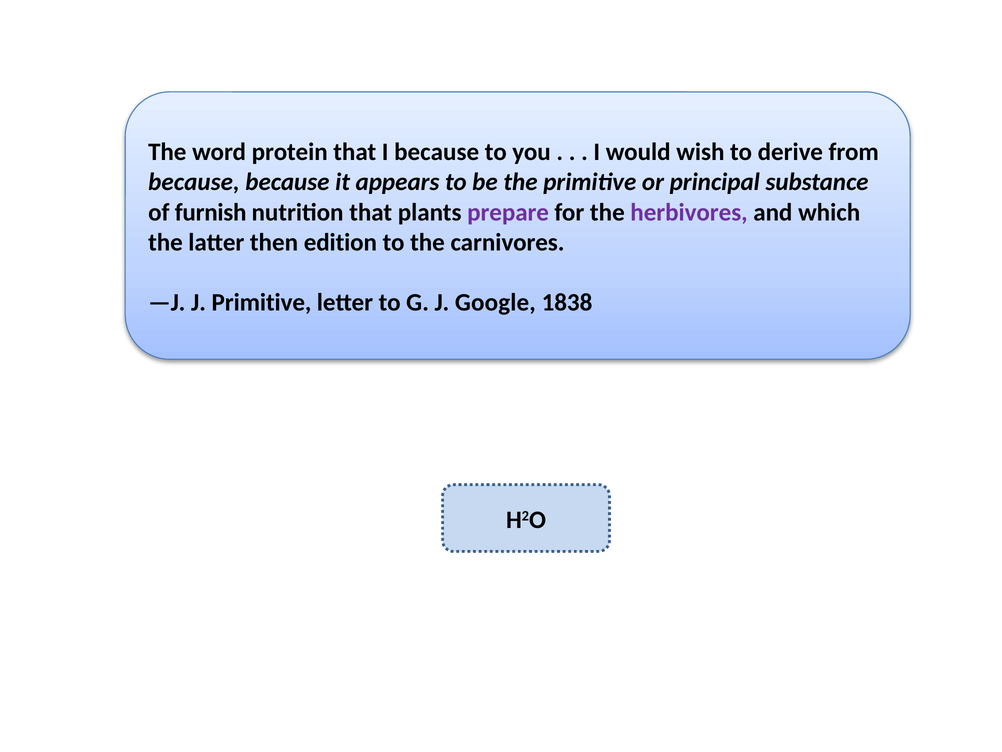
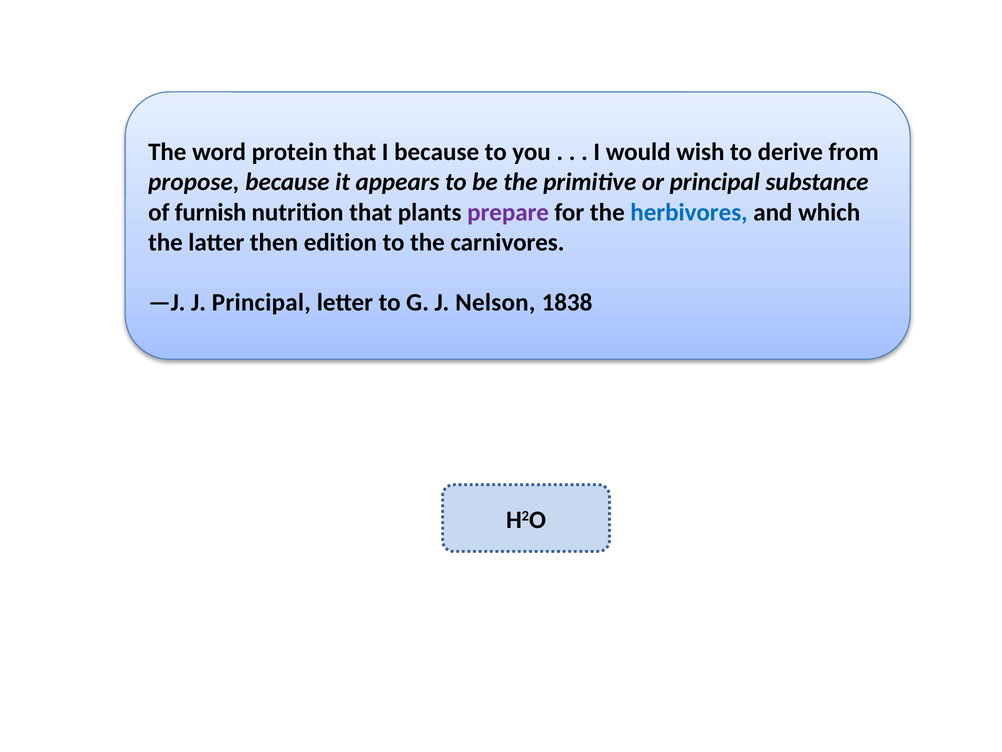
because: because -> propose (194, 182)
herbivores colour: purple -> blue (689, 212)
J Primitive: Primitive -> Principal (261, 302)
Google: Google -> Nelson (495, 302)
